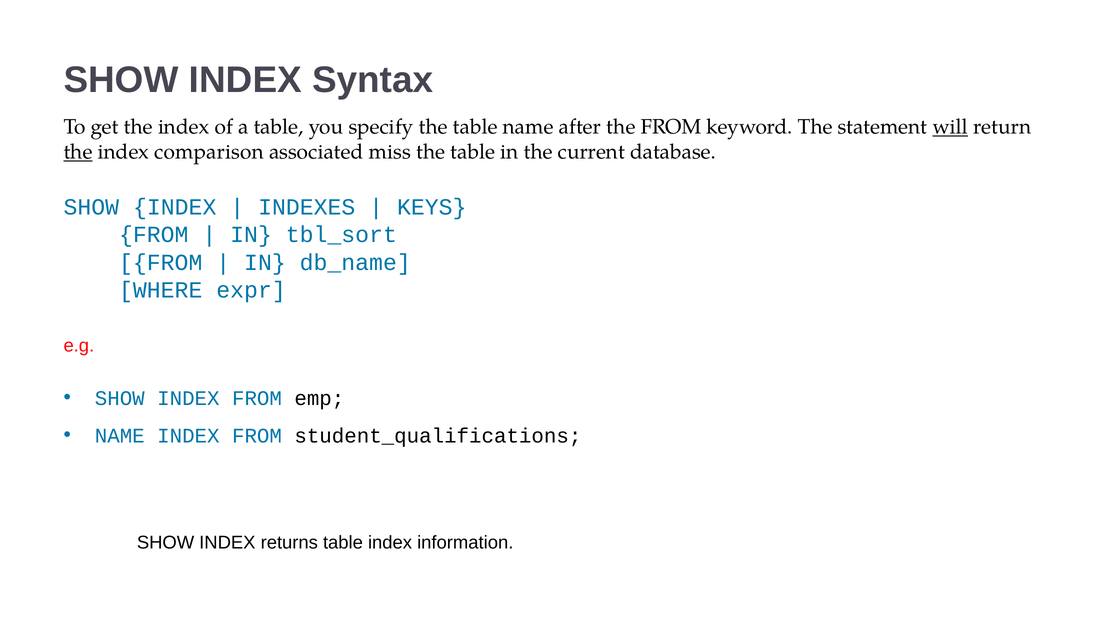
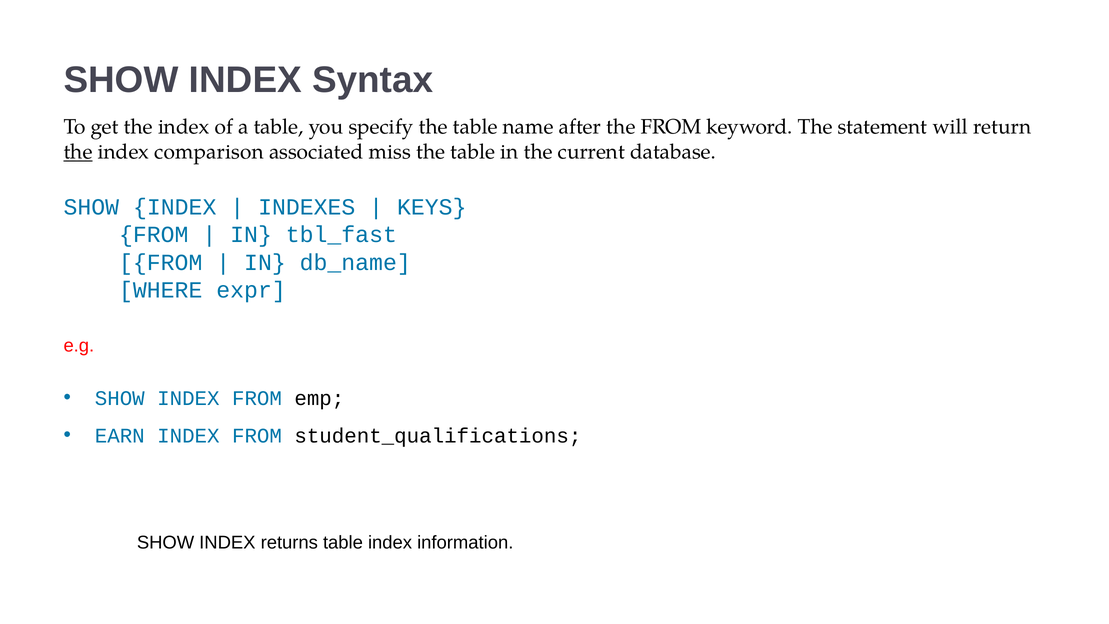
will underline: present -> none (950, 127)
tbl_sort: tbl_sort -> tbl_fast (341, 235)
NAME: NAME -> EARN (120, 436)
